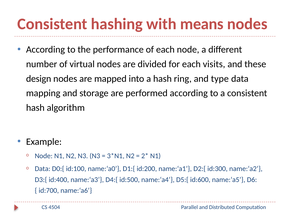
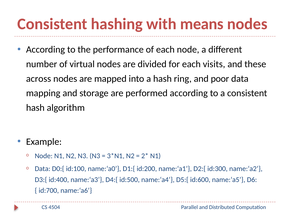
design: design -> across (39, 78)
type: type -> poor (220, 78)
